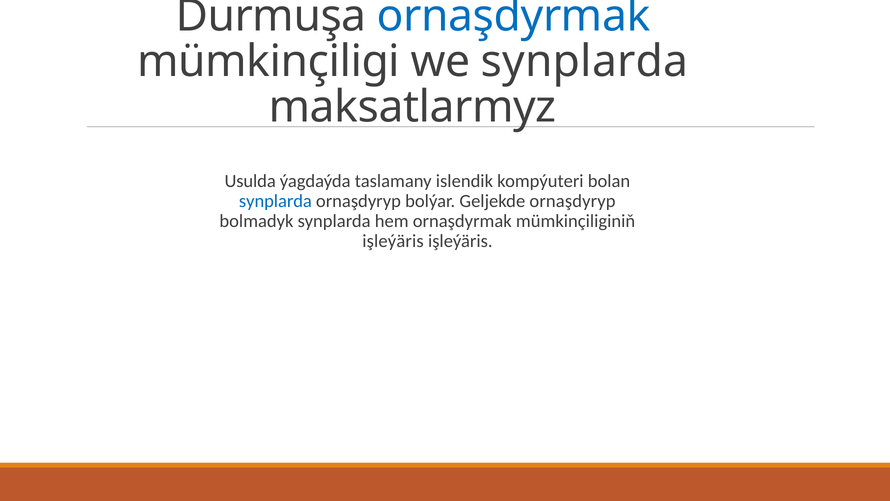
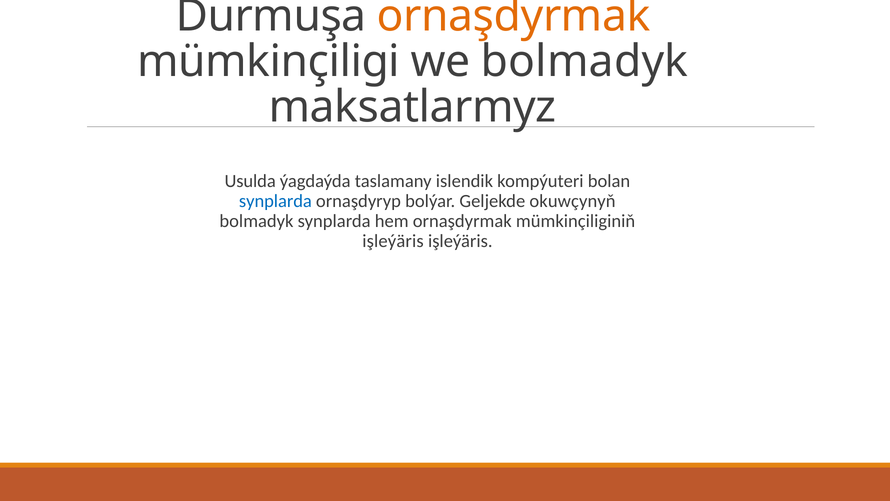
ornaşdyrmak colour: blue -> orange (514, 16)
we synplarda: synplarda -> bolmadyk (585, 62)
Geljekde ornaşdyryp: ornaşdyryp -> okuwçynyň (573, 201)
